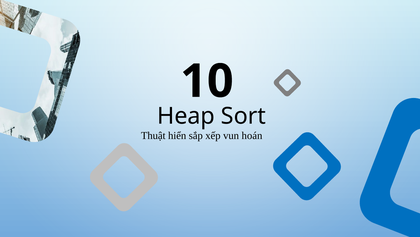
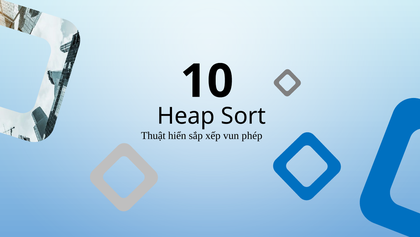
hoán: hoán -> phép (252, 135)
